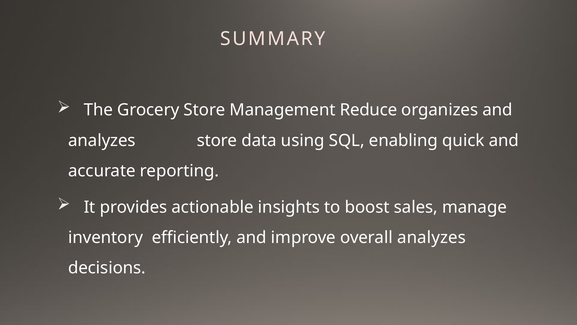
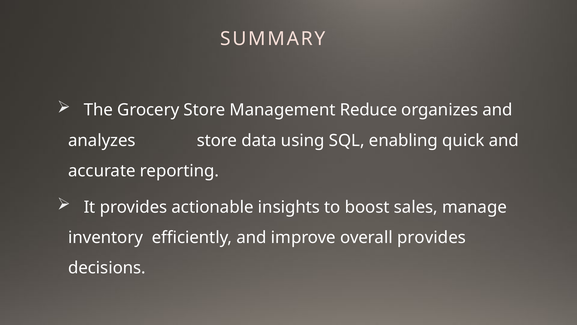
overall analyzes: analyzes -> provides (432, 237)
